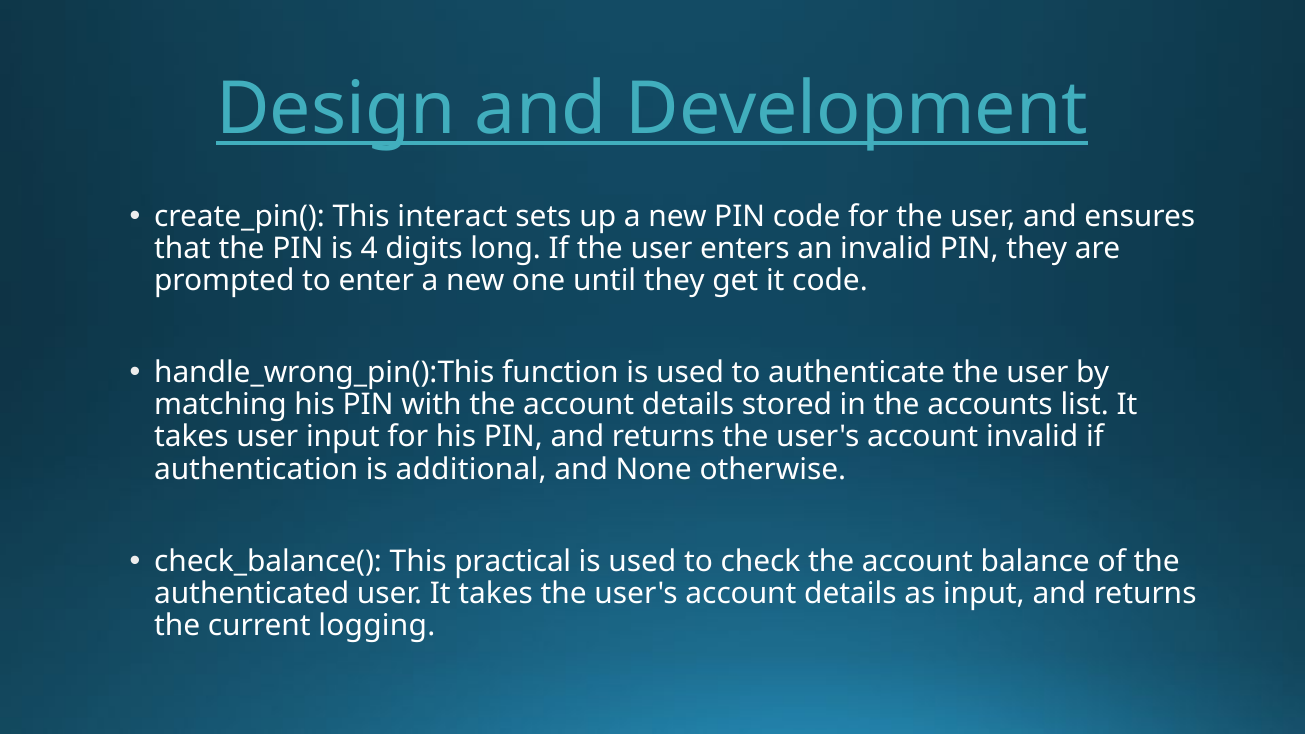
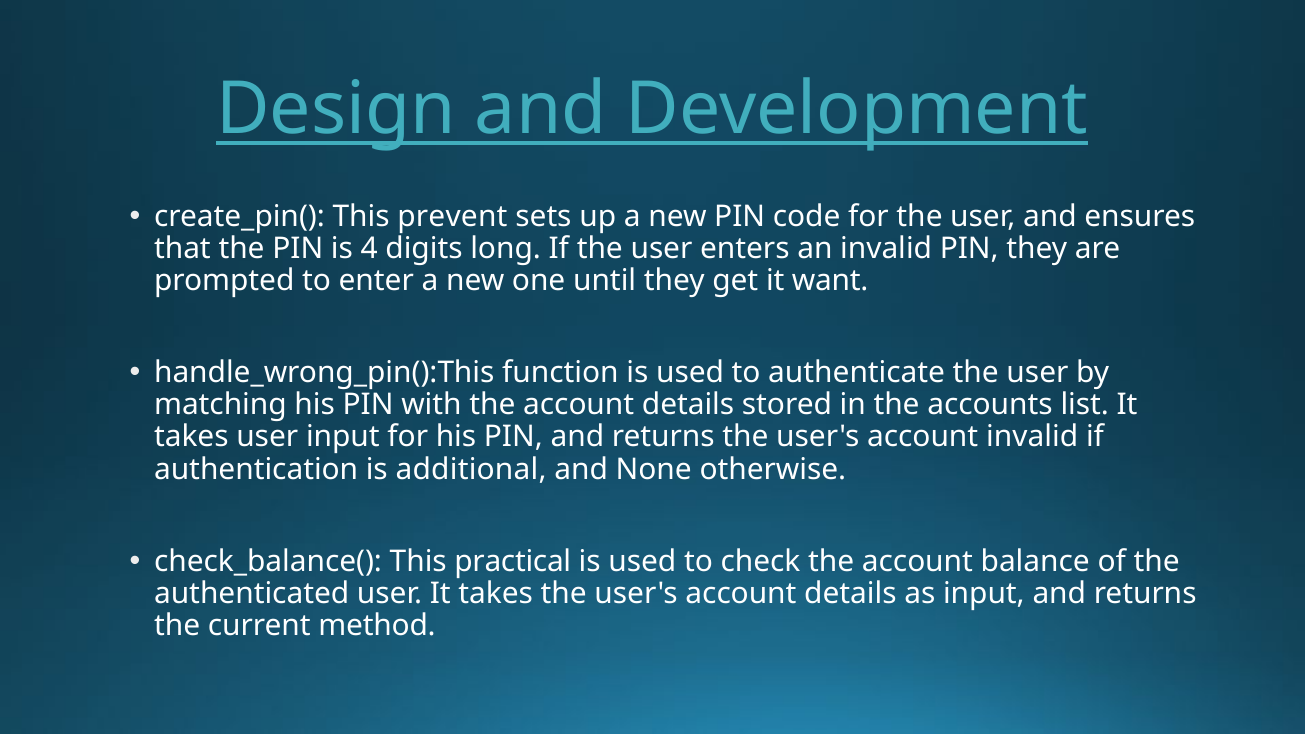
interact: interact -> prevent (452, 216)
it code: code -> want (830, 281)
logging: logging -> method (377, 626)
